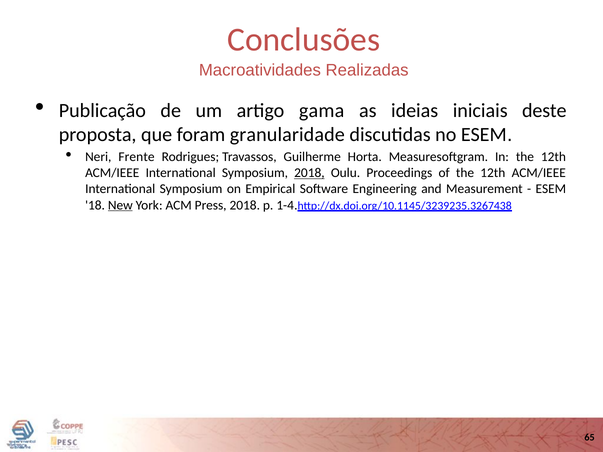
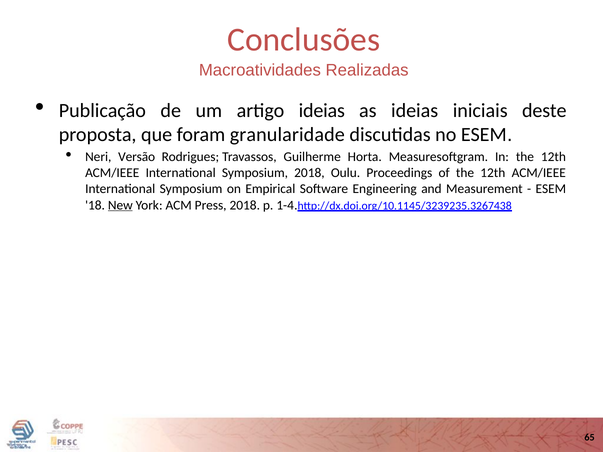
artigo gama: gama -> ideias (322, 111)
Frente: Frente -> Versão (137, 157)
2018 underline: present -> none (309, 173)
